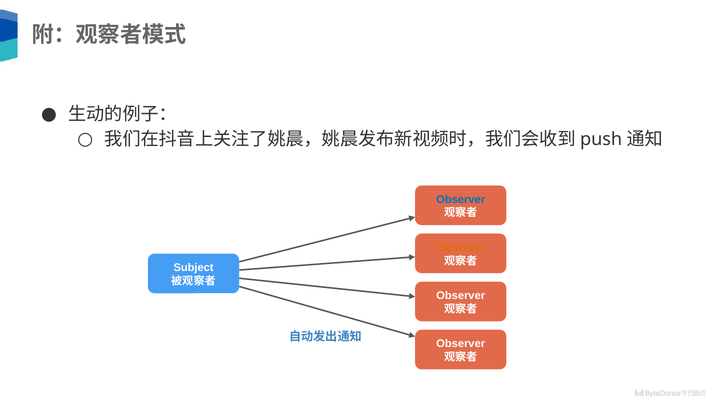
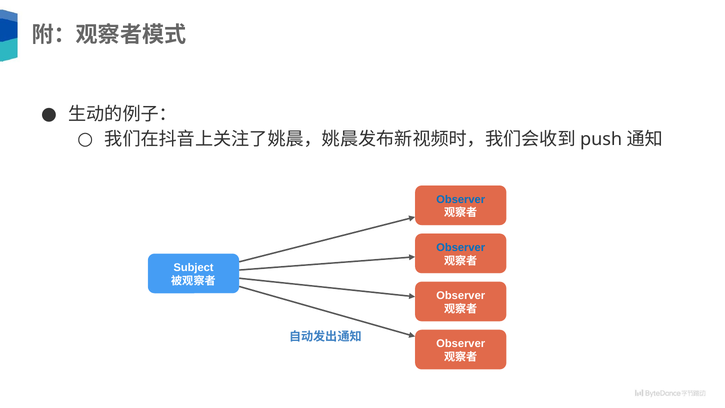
Observer colour: orange -> blue (461, 247)
